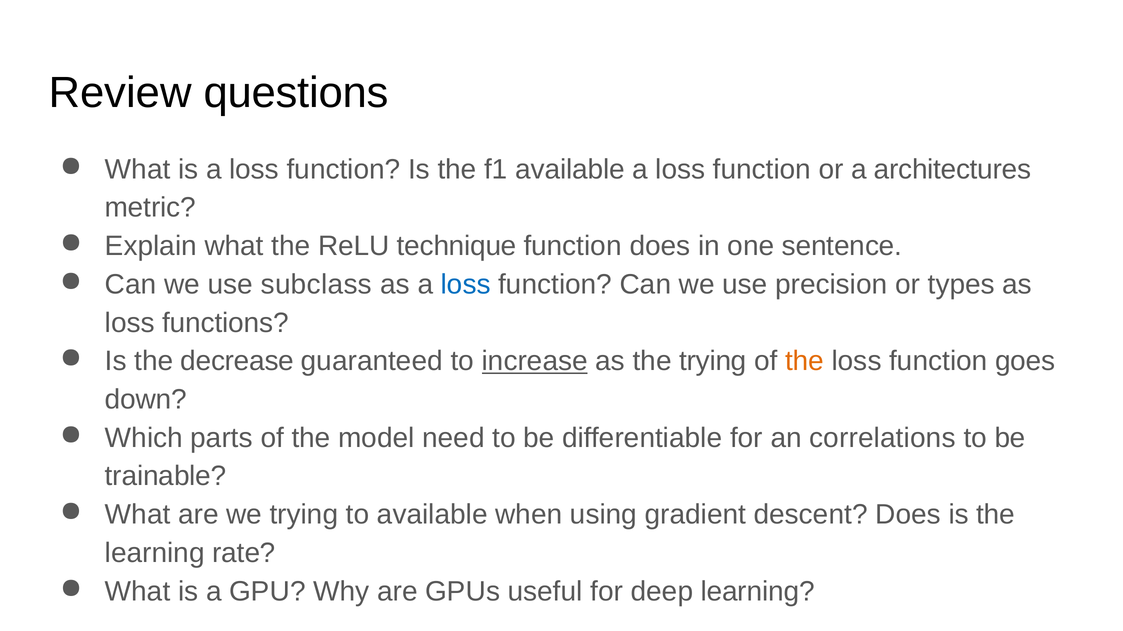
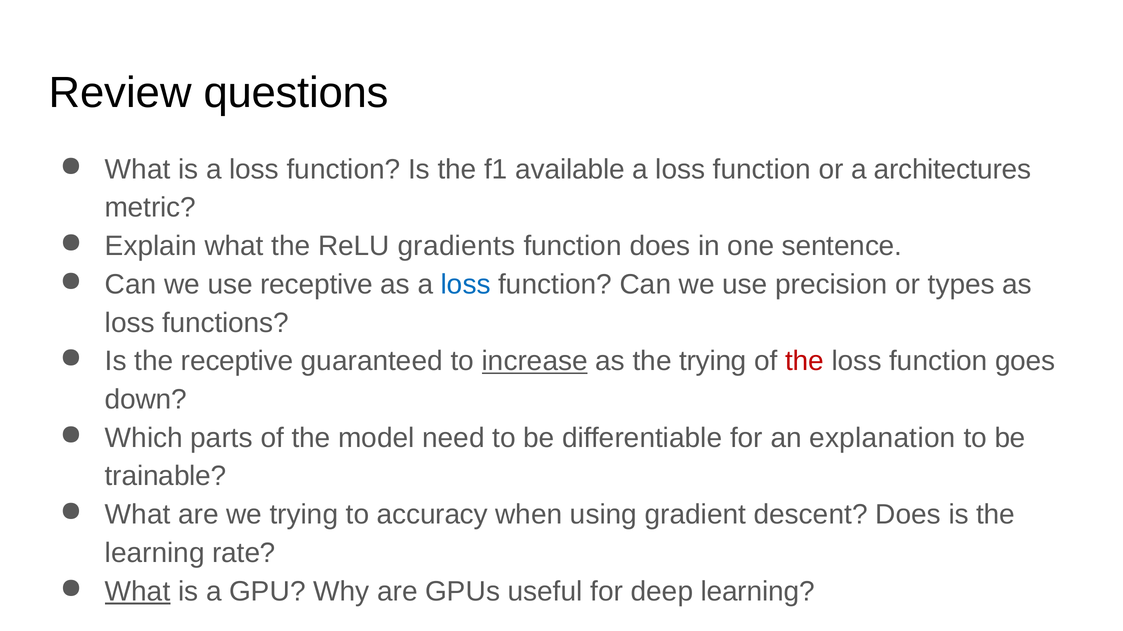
technique: technique -> gradients (456, 247)
use subclass: subclass -> receptive (317, 285)
the decrease: decrease -> receptive (237, 362)
the colour: orange -> red (805, 362)
correlations: correlations -> explanation (882, 438)
to available: available -> accuracy (432, 515)
What underline: none -> present (138, 592)
